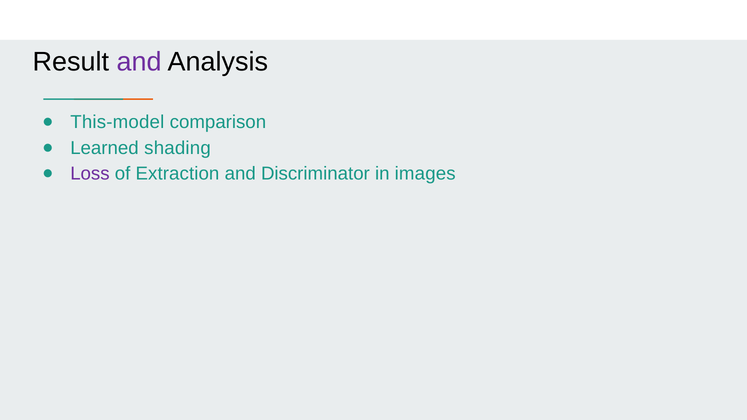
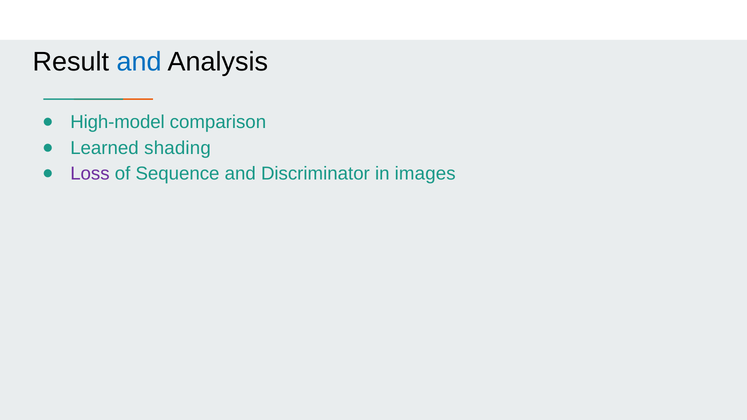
and colour: purple -> blue (139, 62)
This-model: This-model -> High-model (117, 122)
Extraction: Extraction -> Sequence (178, 174)
